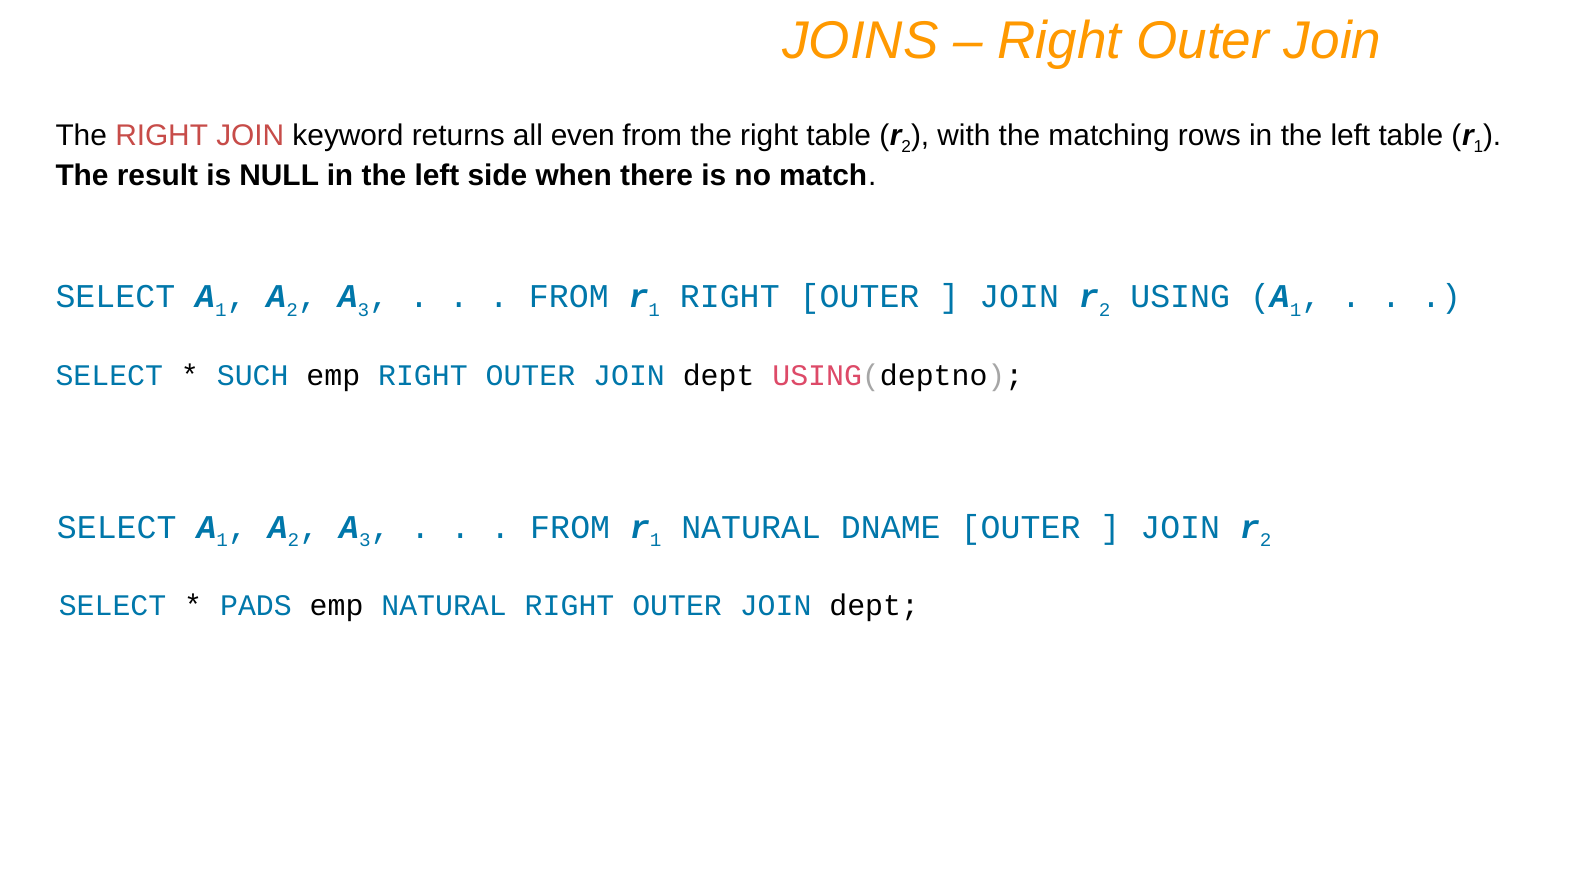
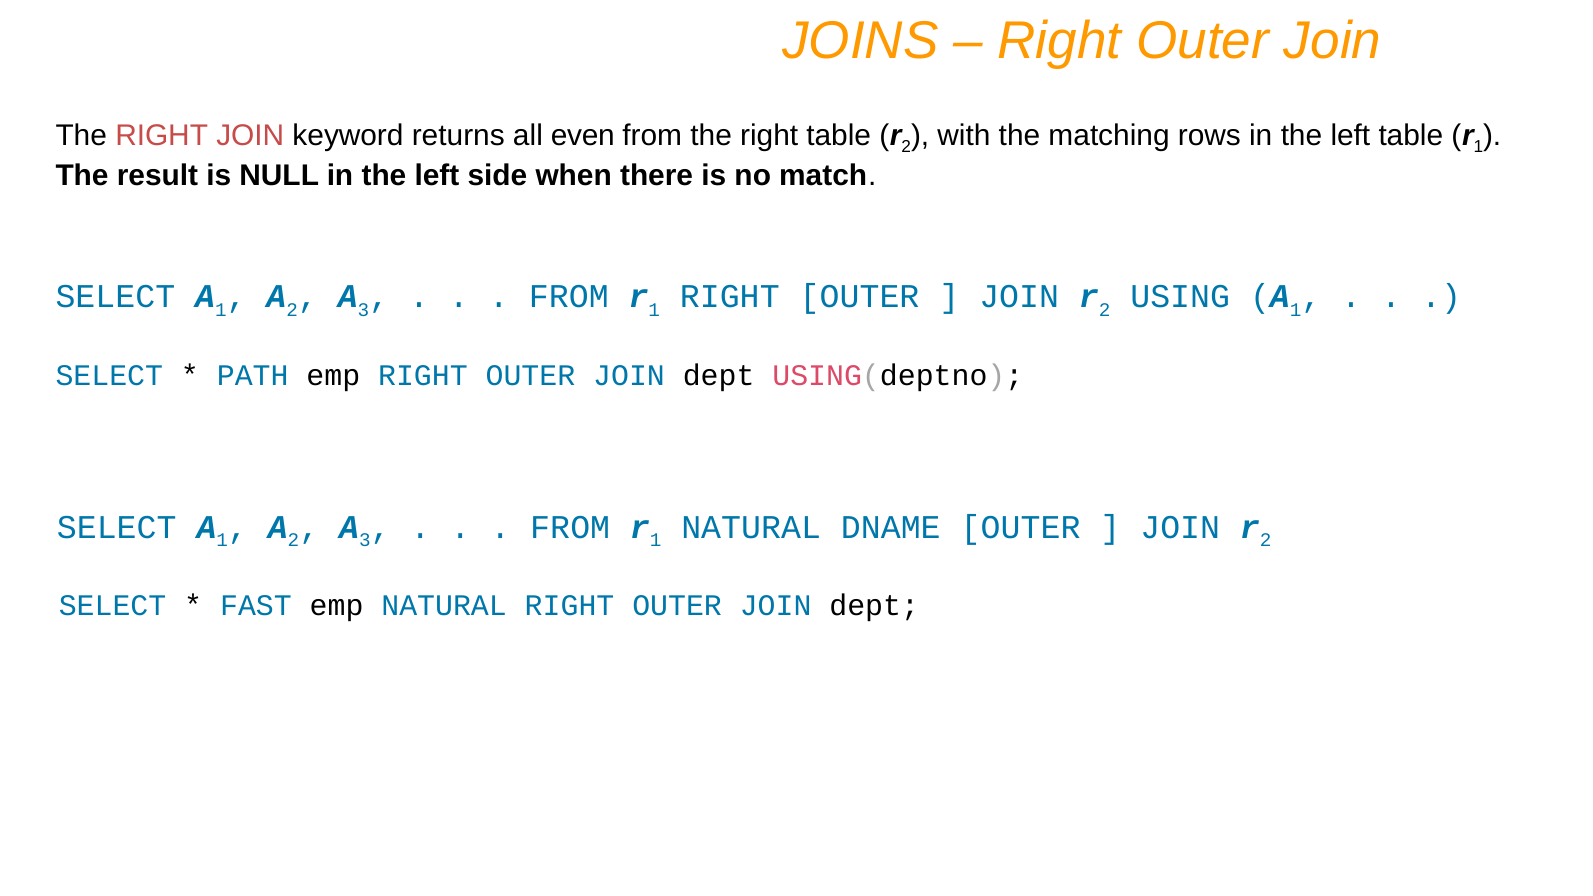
SUCH: SUCH -> PATH (253, 376)
PADS: PADS -> FAST (256, 606)
